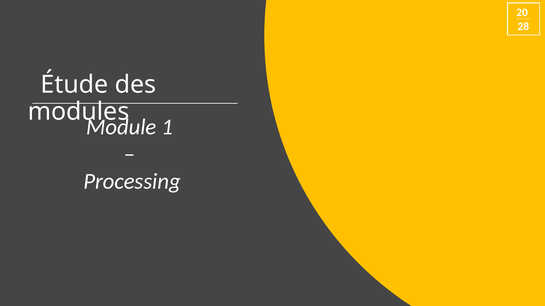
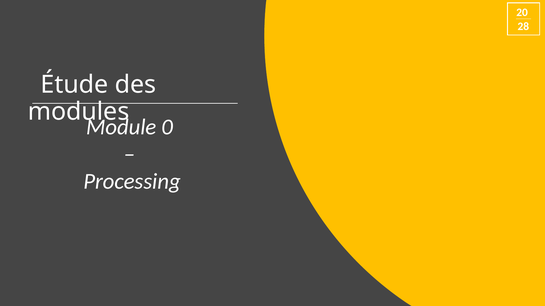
1: 1 -> 0 (167, 127)
